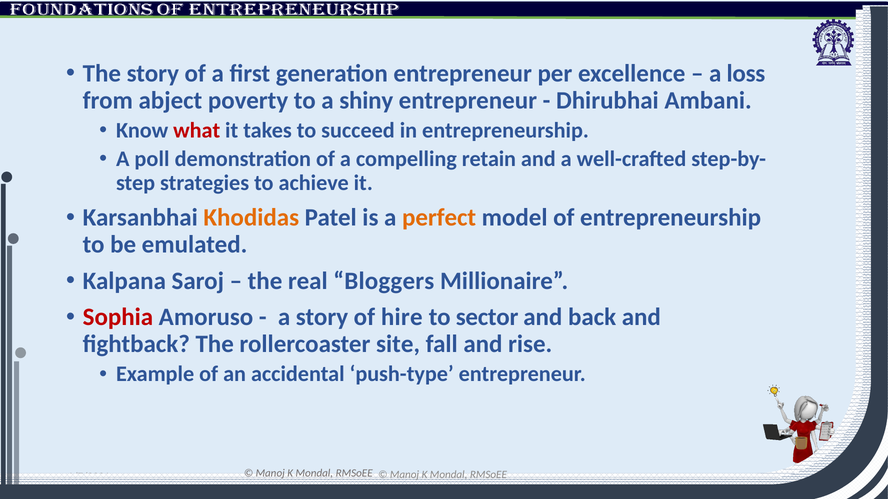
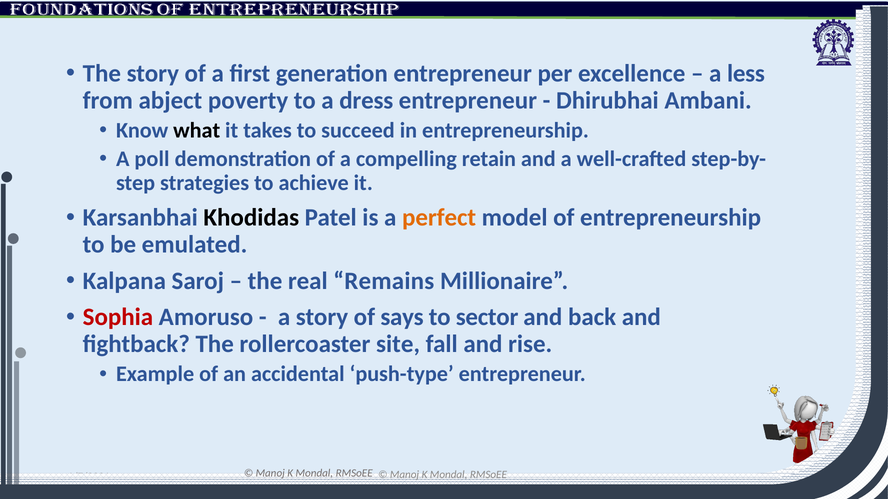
loss: loss -> less (746, 73)
shiny: shiny -> dress (366, 100)
what colour: red -> black (197, 131)
Khodidas colour: orange -> black (251, 218)
Bloggers: Bloggers -> Remains (384, 281)
hire: hire -> says (402, 317)
